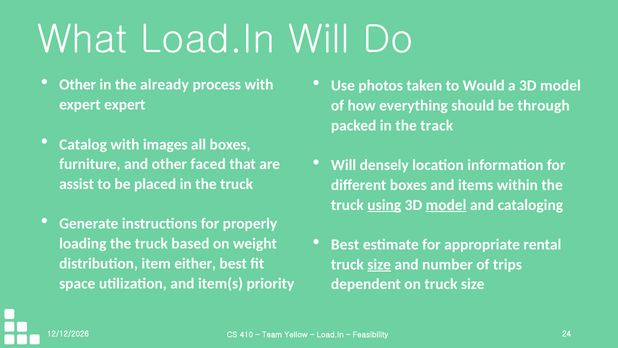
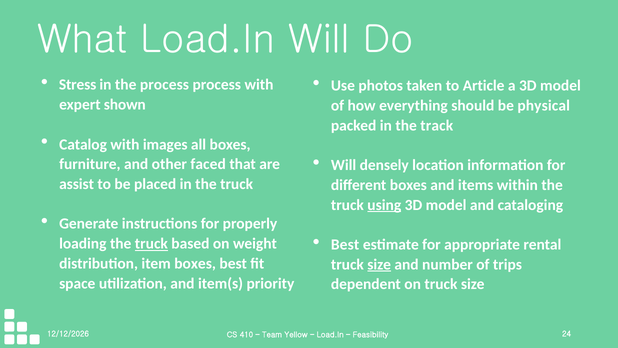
Other: Other -> Stress (78, 85)
the already: already -> process (164, 85)
Would: Would -> Article (484, 86)
expert expert: expert -> shown (125, 105)
through: through -> physical (544, 106)
model underline: present -> none (446, 205)
truck underline: none -> present (151, 243)
item either: either -> boxes (195, 263)
